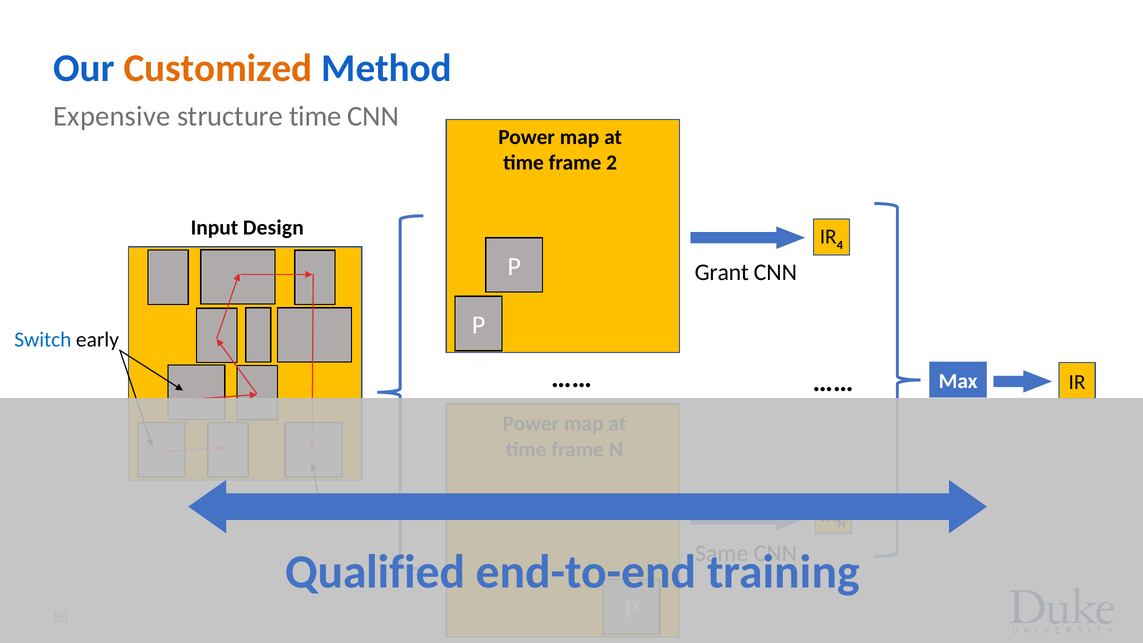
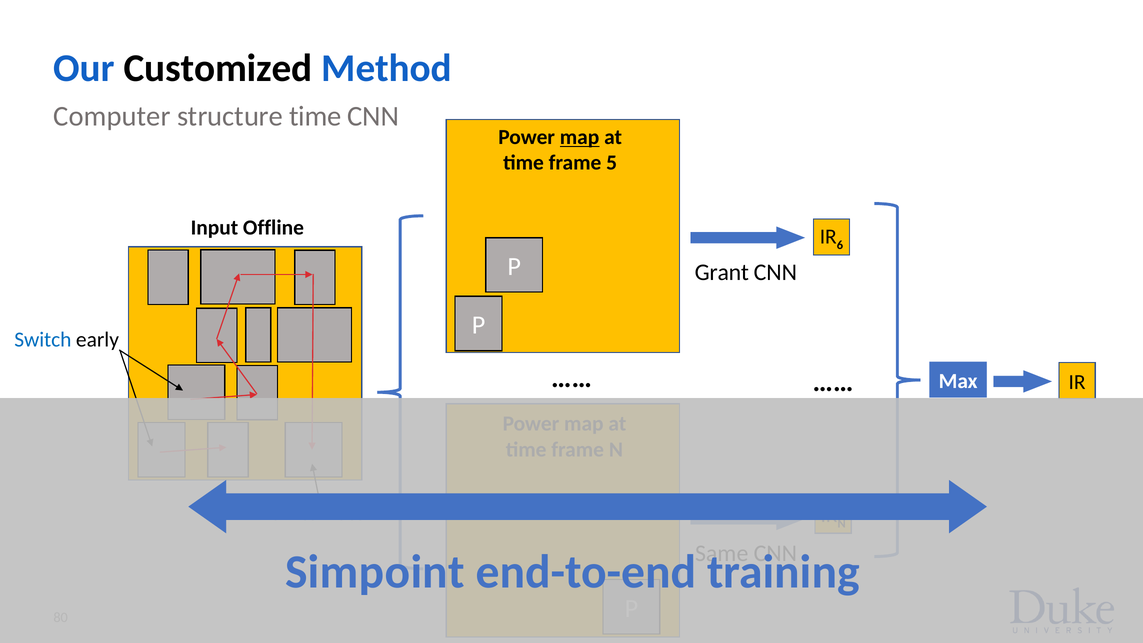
Customized colour: orange -> black (218, 68)
Expensive: Expensive -> Computer (112, 116)
map underline: none -> present (580, 137)
2: 2 -> 5 (612, 163)
Design: Design -> Offline (273, 228)
4: 4 -> 6 (840, 245)
Qualified: Qualified -> Simpoint (375, 572)
